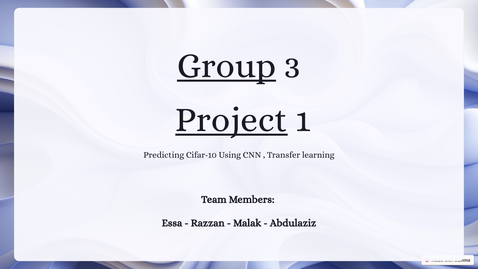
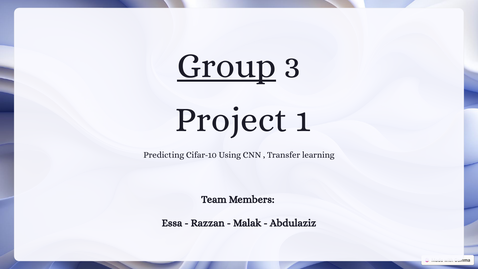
Project underline: present -> none (231, 120)
